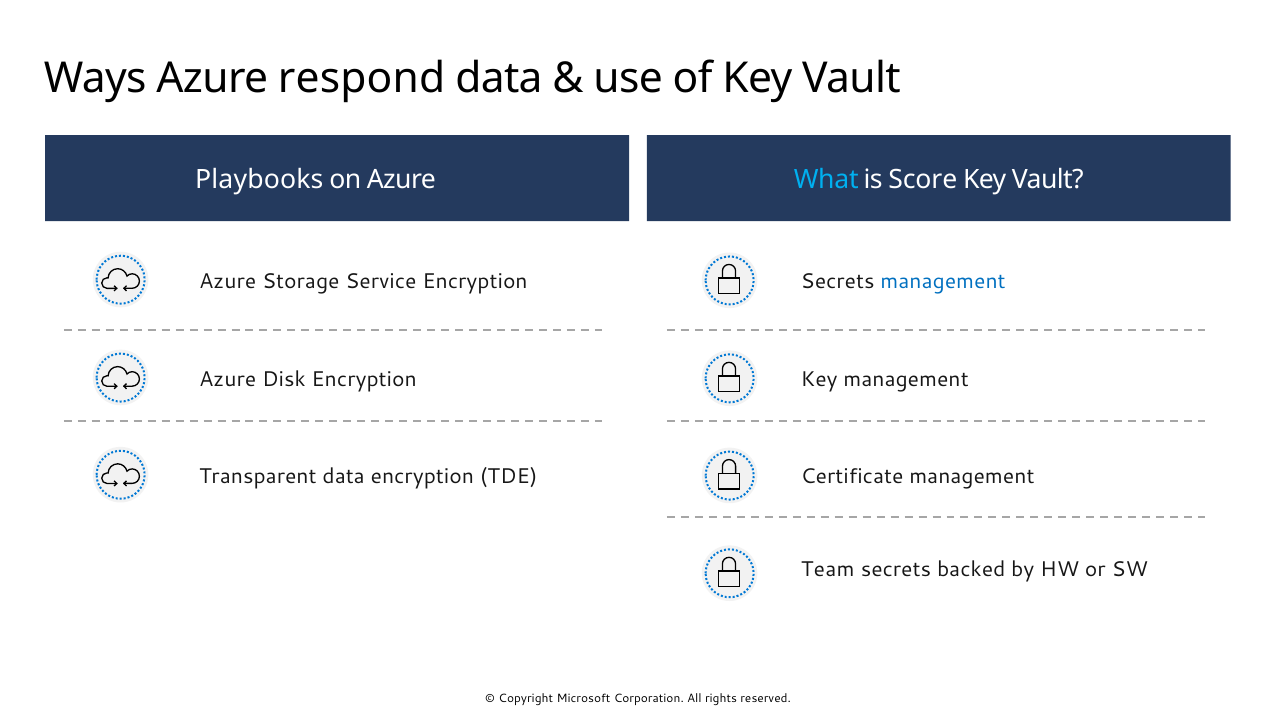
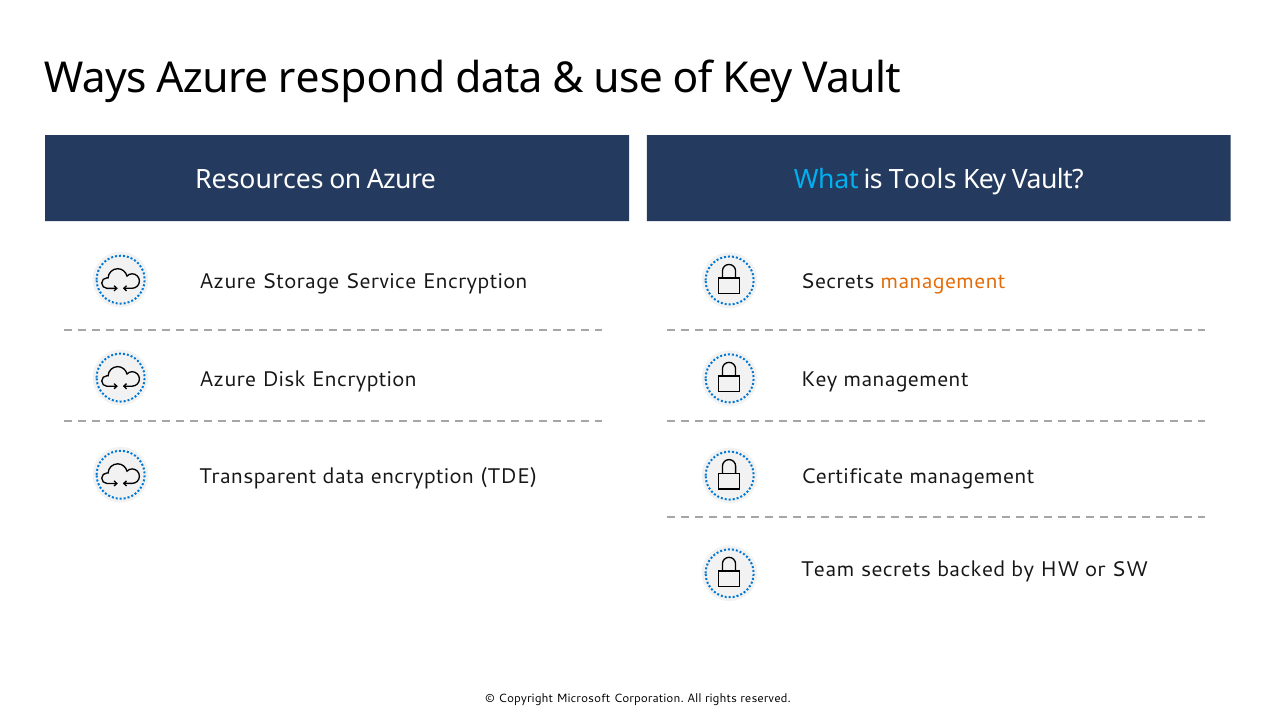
Playbooks: Playbooks -> Resources (259, 180)
Score: Score -> Tools (923, 180)
management colour: blue -> orange (943, 282)
